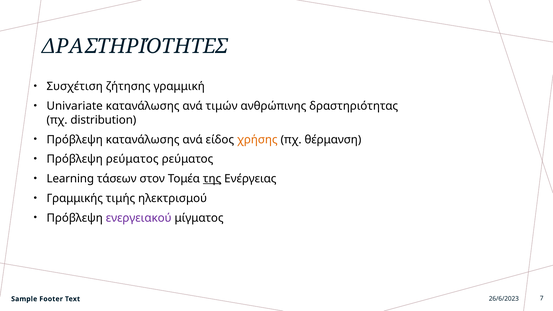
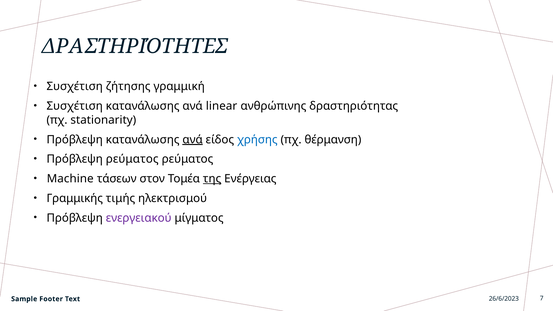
Univariate: Univariate -> Συσχέτιση (75, 106)
τιμών: τιμών -> linear (222, 106)
distribution: distribution -> stationarity (103, 120)
ανά underline: none -> present (193, 140)
χρήσης colour: orange -> blue (257, 140)
Learning: Learning -> Machine (70, 179)
